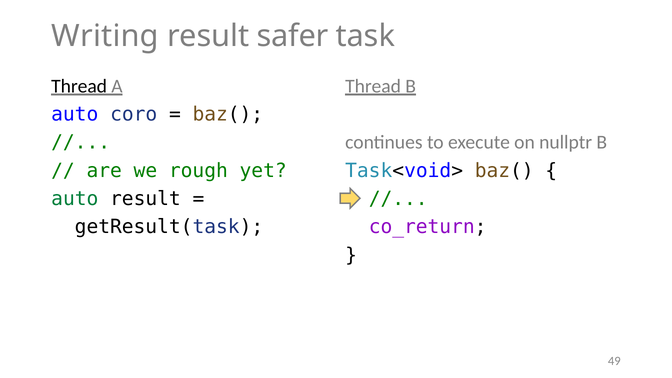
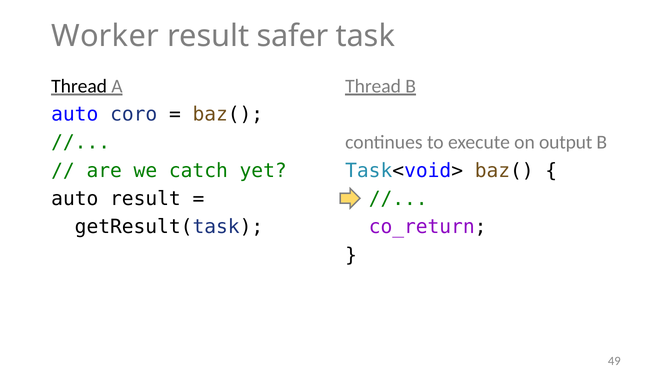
Writing: Writing -> Worker (105, 36)
nullptr: nullptr -> output (566, 142)
rough: rough -> catch (198, 171)
auto colour: green -> black (75, 199)
